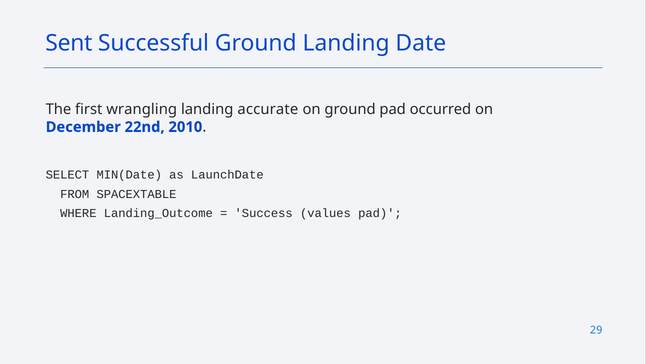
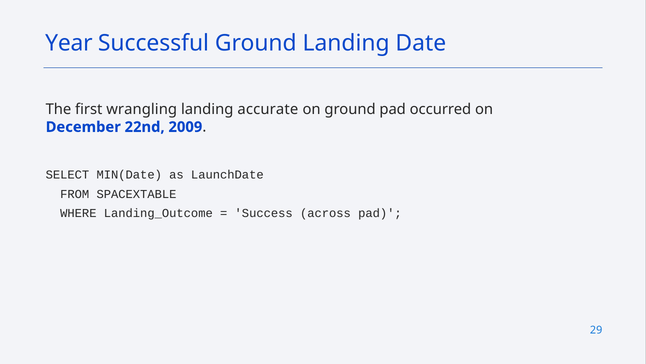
Sent: Sent -> Year (69, 43)
2010: 2010 -> 2009 (185, 127)
values: values -> across (325, 213)
